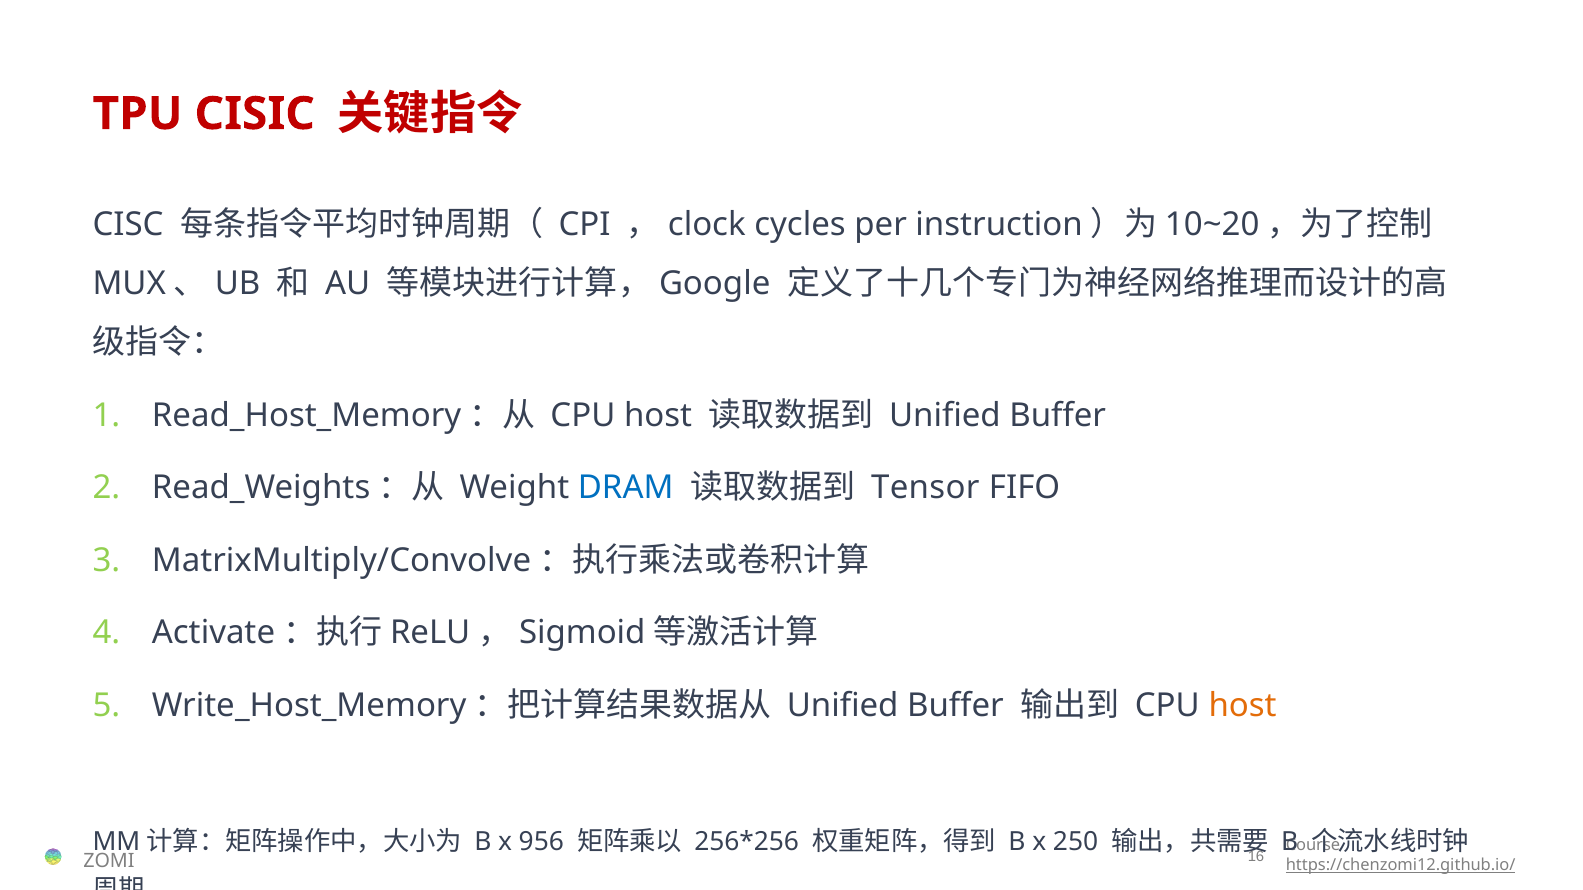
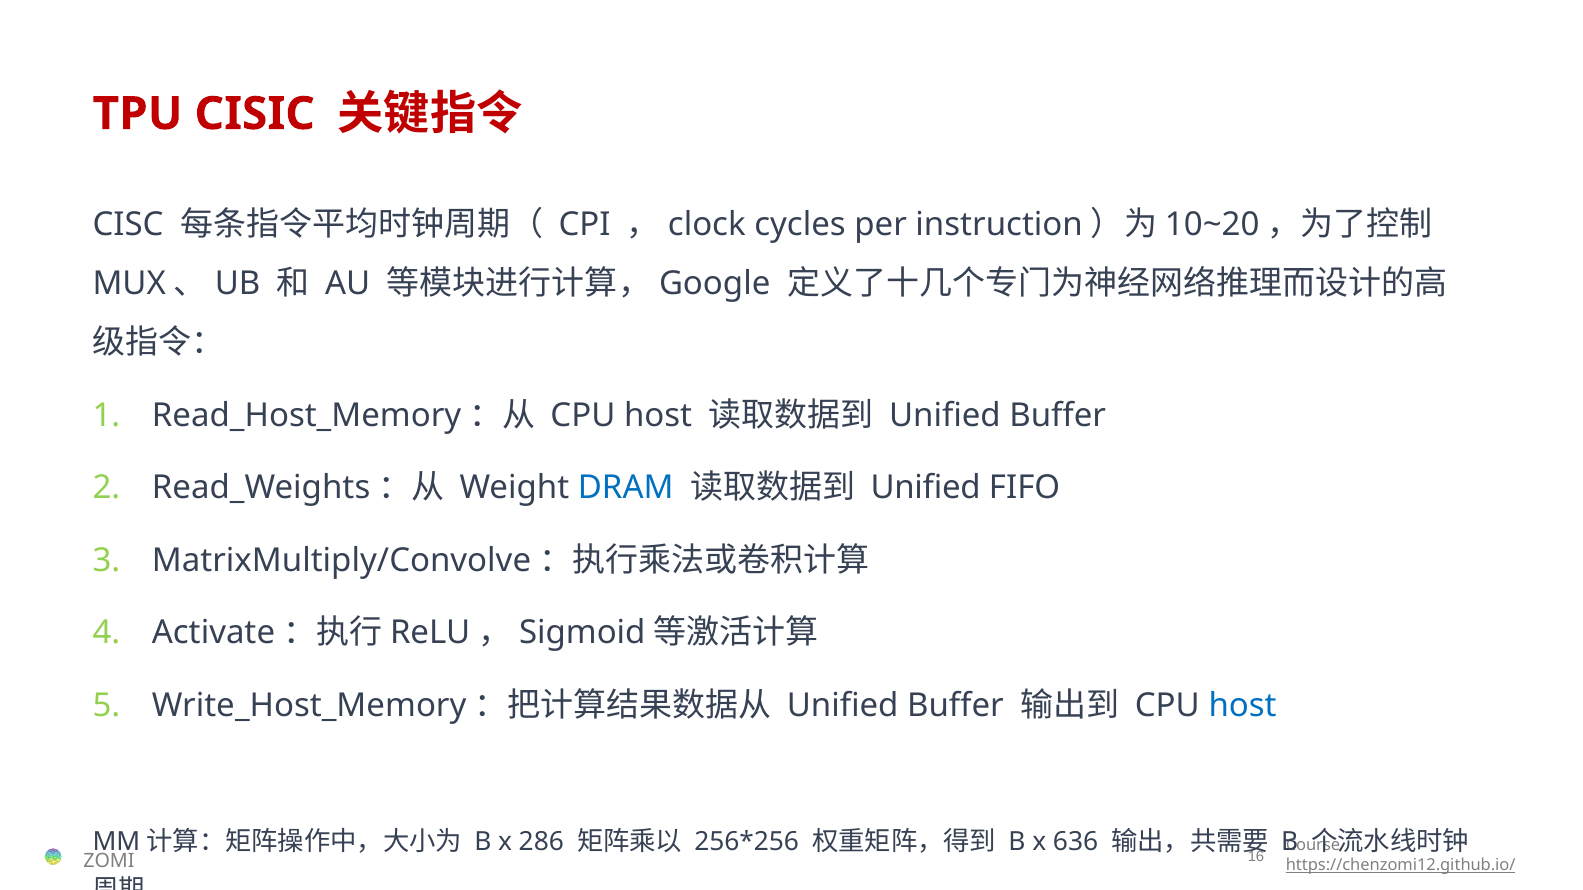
Tensor: Tensor -> Unified (926, 488)
host colour: orange -> blue (1243, 705)
956: 956 -> 286 (541, 842)
250: 250 -> 636 (1076, 842)
